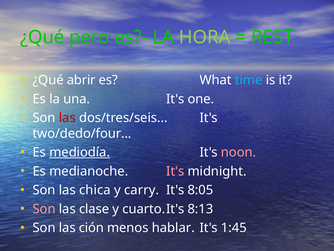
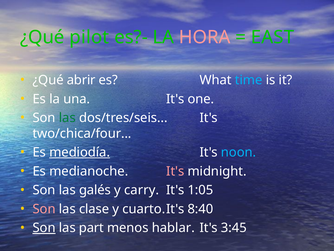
pero: pero -> pilot (89, 37)
HORA colour: light green -> pink (205, 37)
REST: REST -> EAST (272, 37)
las colour: red -> green (67, 118)
two/dedo/four: two/dedo/four -> two/chica/four (82, 133)
noon colour: pink -> light blue (239, 152)
chica: chica -> galés (95, 190)
8:05: 8:05 -> 1:05 (200, 190)
8:13: 8:13 -> 8:40 (200, 209)
Son underline: none -> present (44, 227)
ción: ción -> part (91, 227)
1:45: 1:45 -> 3:45 (234, 227)
